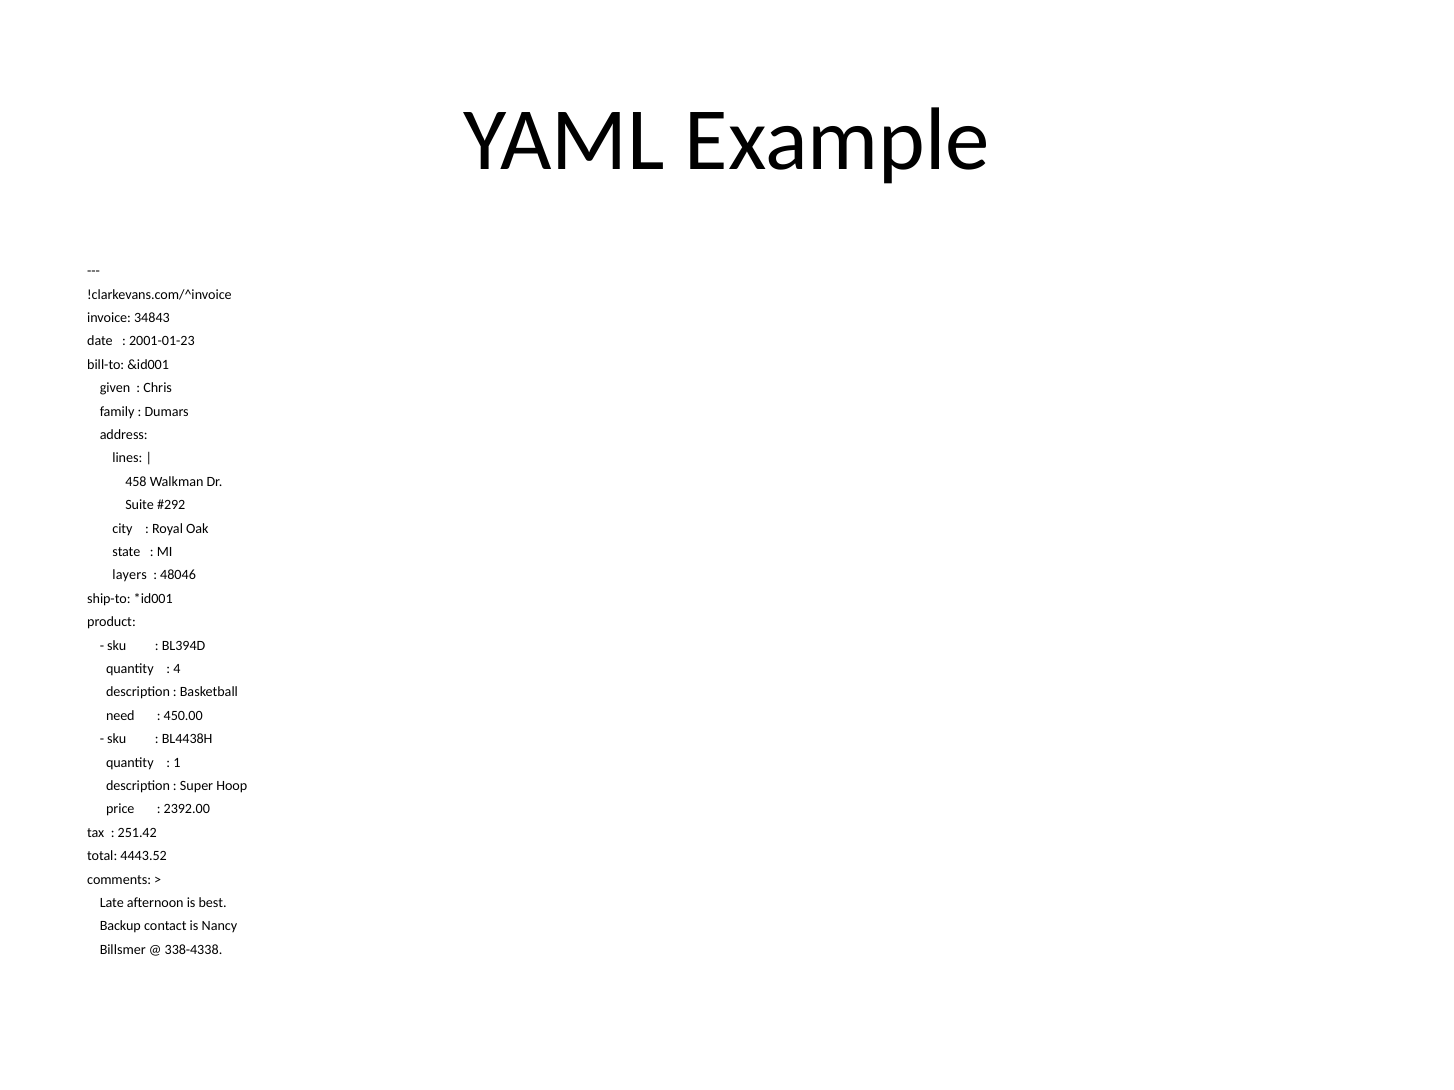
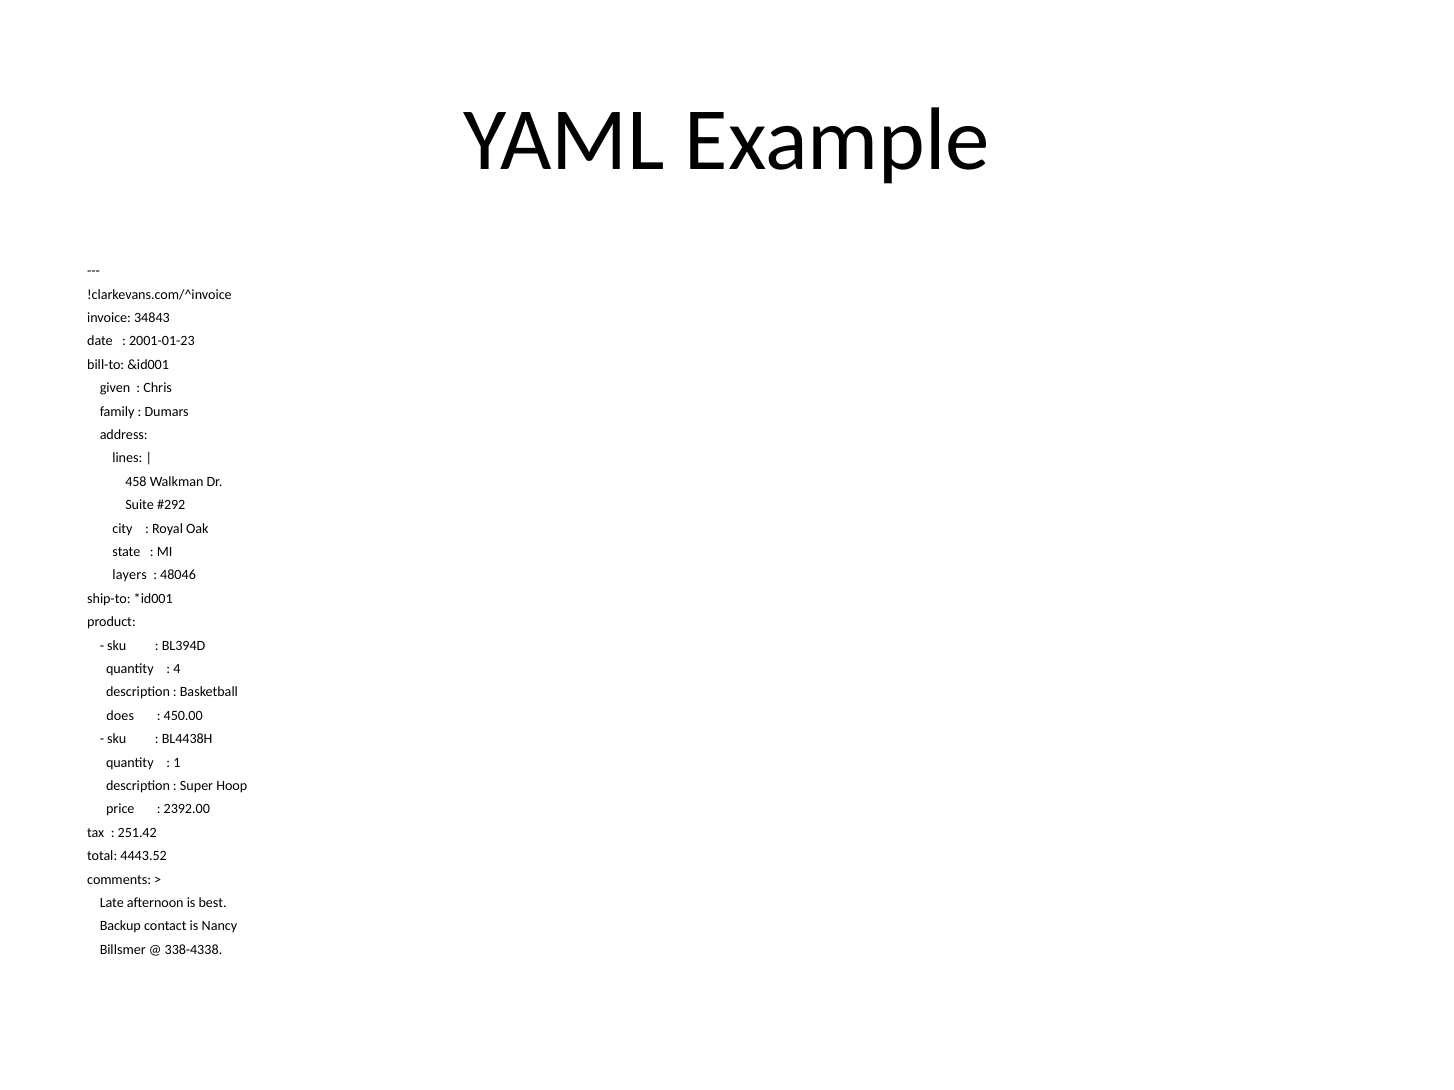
need: need -> does (120, 716)
